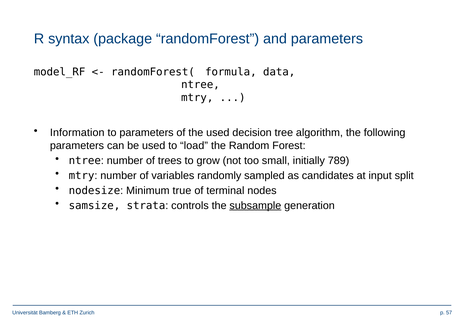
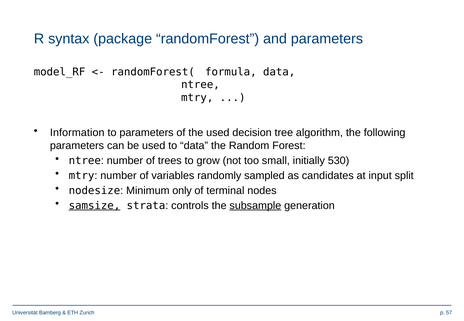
to load: load -> data (194, 146)
789: 789 -> 530 (339, 161)
true: true -> only (182, 191)
samsize underline: none -> present (94, 206)
